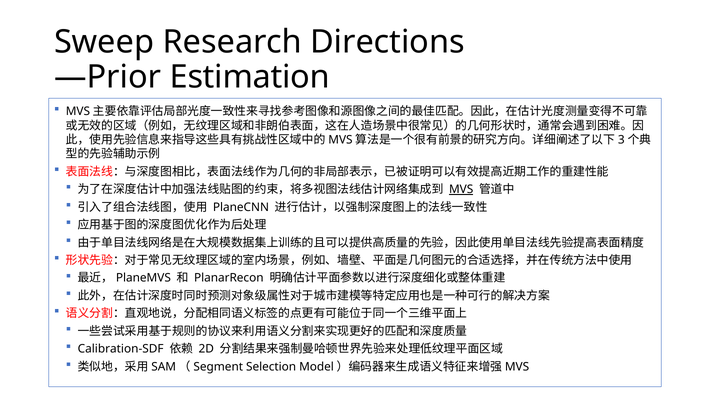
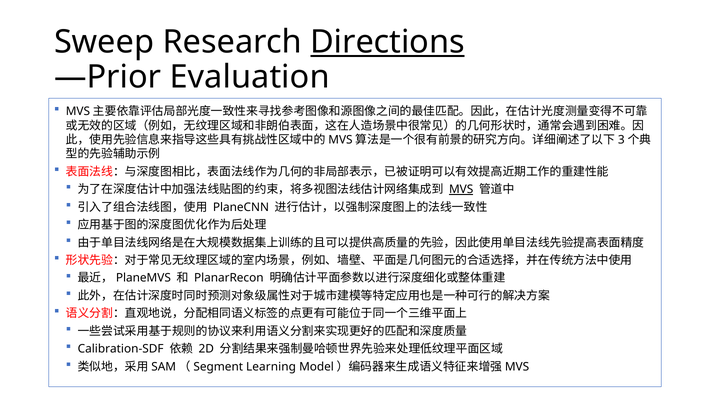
Directions underline: none -> present (387, 42)
Estimation: Estimation -> Evaluation (250, 77)
Selection: Selection -> Learning (271, 367)
